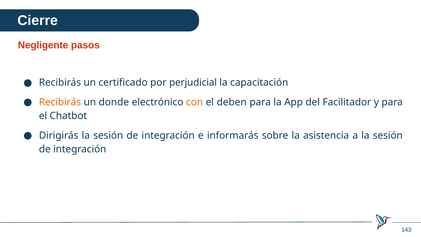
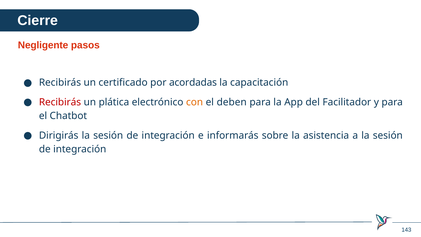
perjudicial: perjudicial -> acordadas (193, 82)
Recibirás colour: orange -> red (60, 102)
donde: donde -> plática (114, 102)
